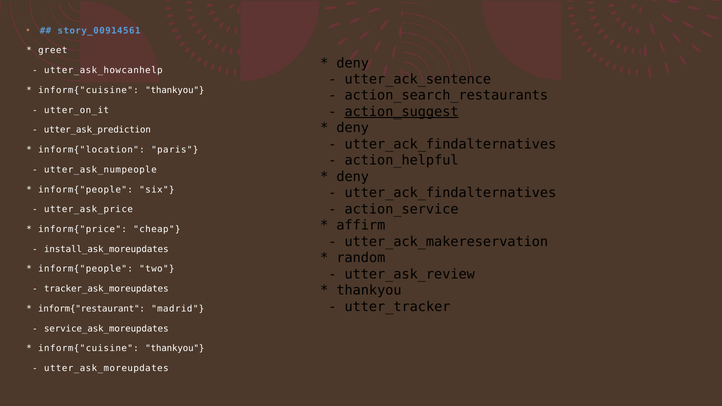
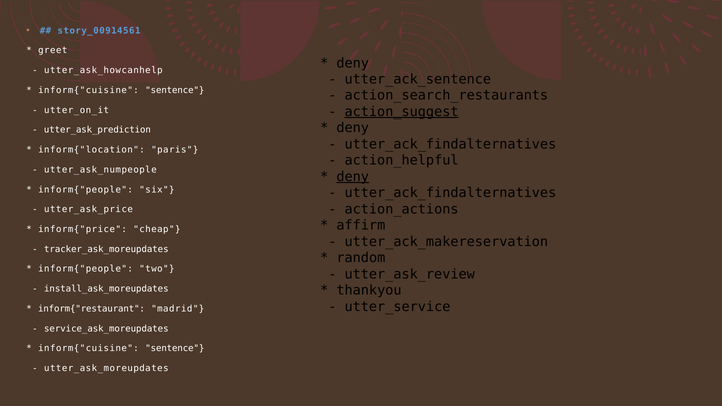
thankyou: thankyou -> sentence (175, 90)
deny underline: none -> present (353, 177)
action_service: action_service -> action_actions (402, 209)
install_ask_moreupdates: install_ask_moreupdates -> tracker_ask_moreupdates (106, 249)
tracker_ask_moreupdates: tracker_ask_moreupdates -> install_ask_moreupdates (106, 289)
utter_tracker: utter_tracker -> utter_service (397, 307)
thankyou: thankyou -> sentence (175, 349)
